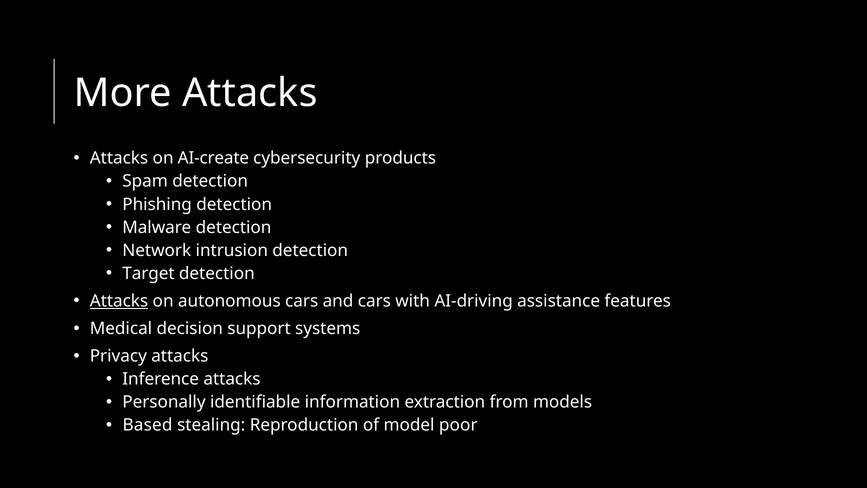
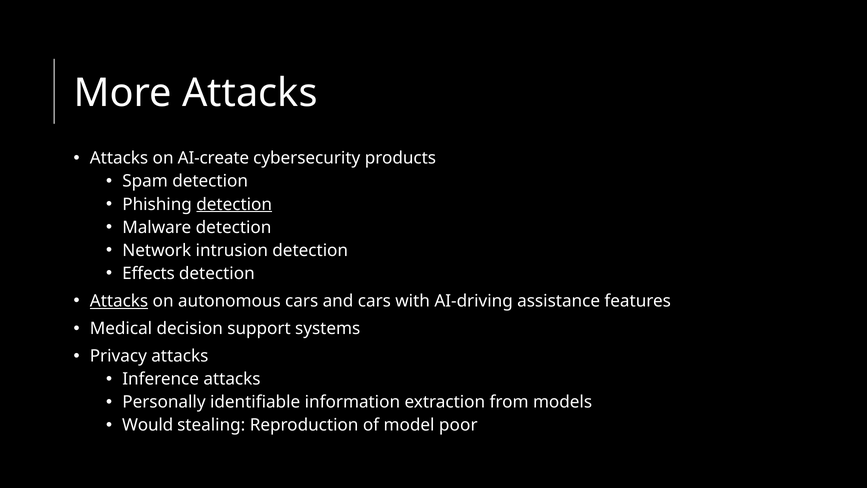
detection underline: none -> present (234, 204)
Target: Target -> Effects (149, 273)
Based: Based -> Would (148, 425)
